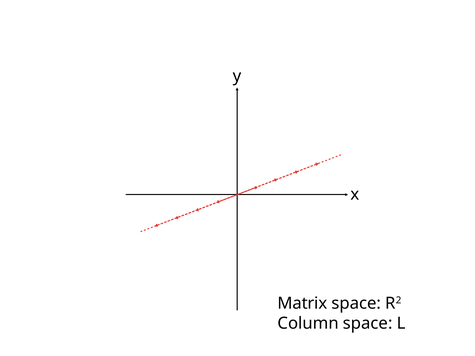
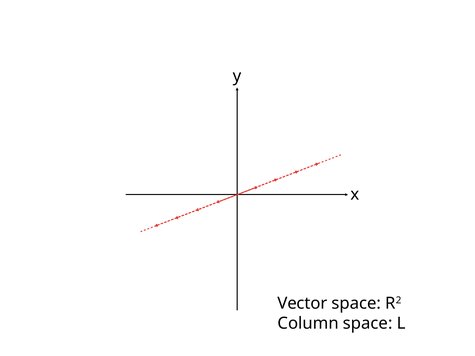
Matrix: Matrix -> Vector (302, 303)
